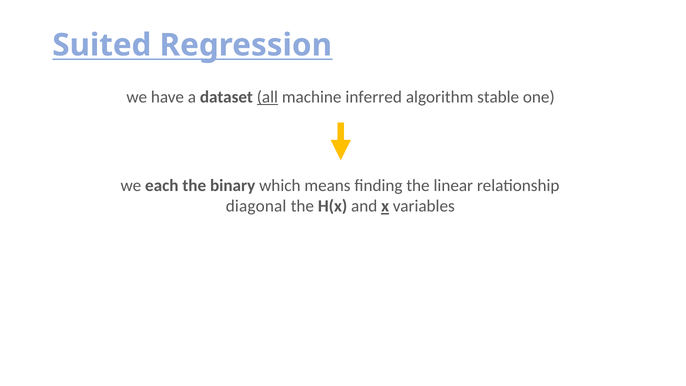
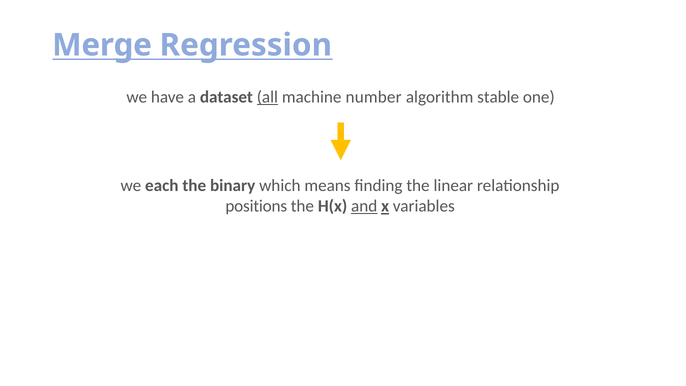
Suited: Suited -> Merge (102, 45)
inferred: inferred -> number (374, 97)
diagonal: diagonal -> positions (256, 206)
and underline: none -> present (364, 206)
